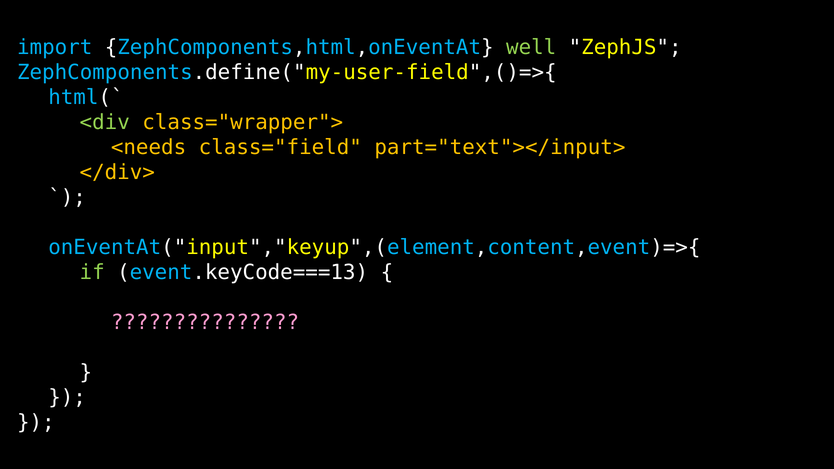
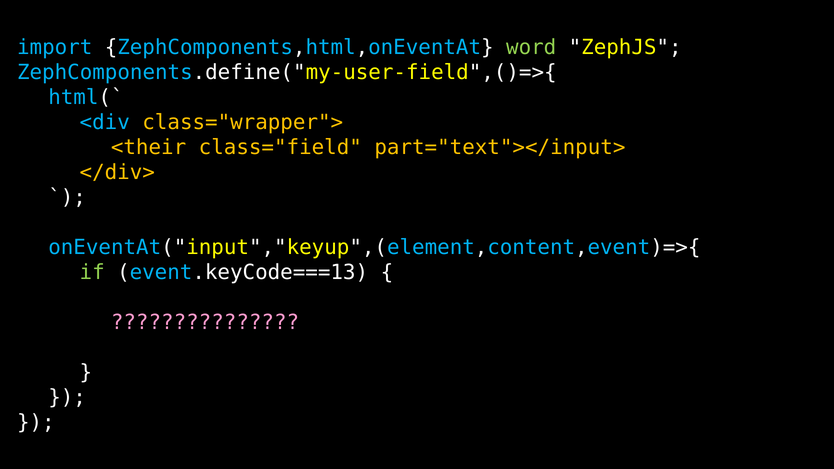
well: well -> word (531, 47)
<div colour: light green -> light blue (105, 122)
<needs: <needs -> <their (149, 147)
